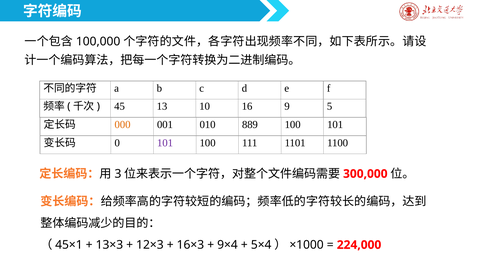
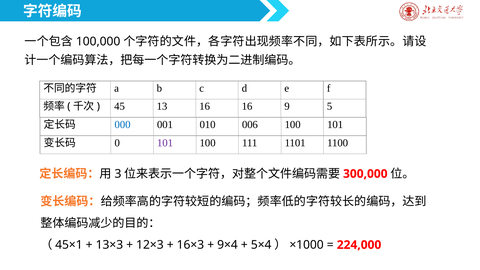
13 10: 10 -> 16 (205, 106)
000 colour: orange -> blue (123, 125)
889: 889 -> 006 (250, 125)
